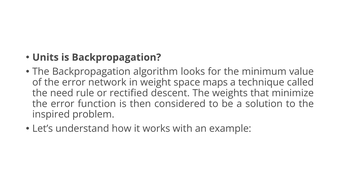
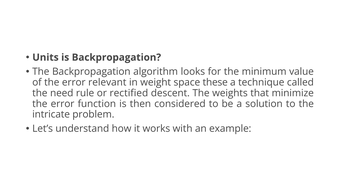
network: network -> relevant (107, 82)
maps: maps -> these (215, 82)
inspired: inspired -> intricate (51, 115)
